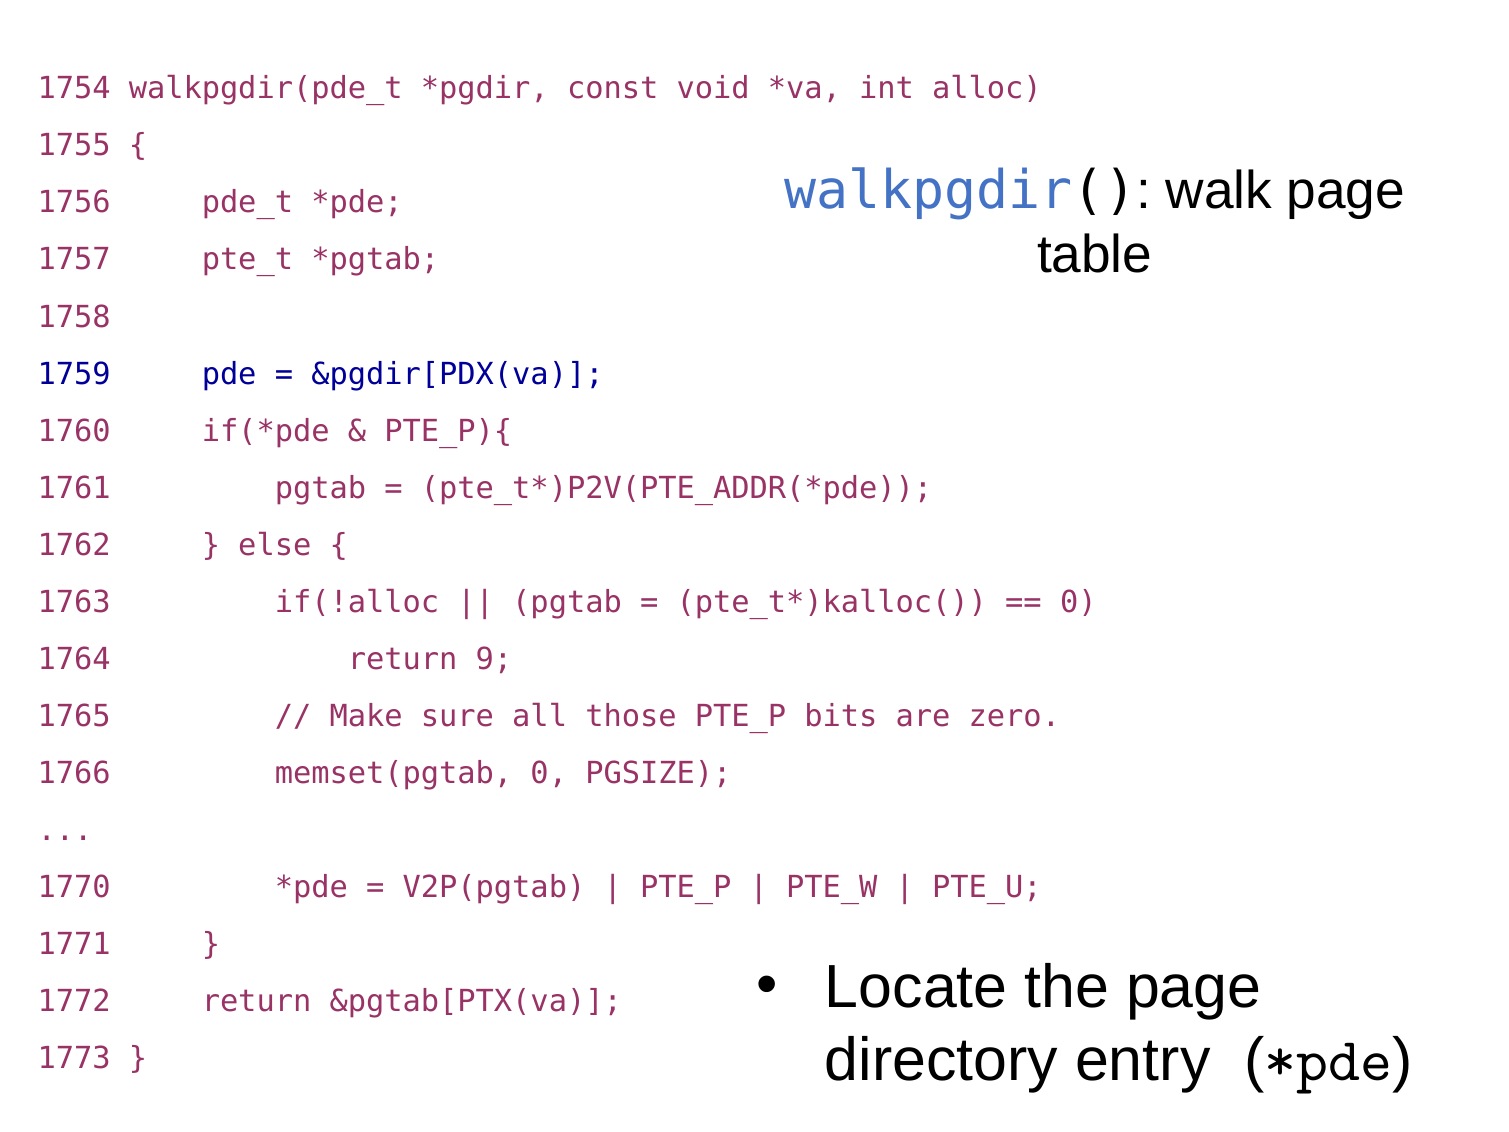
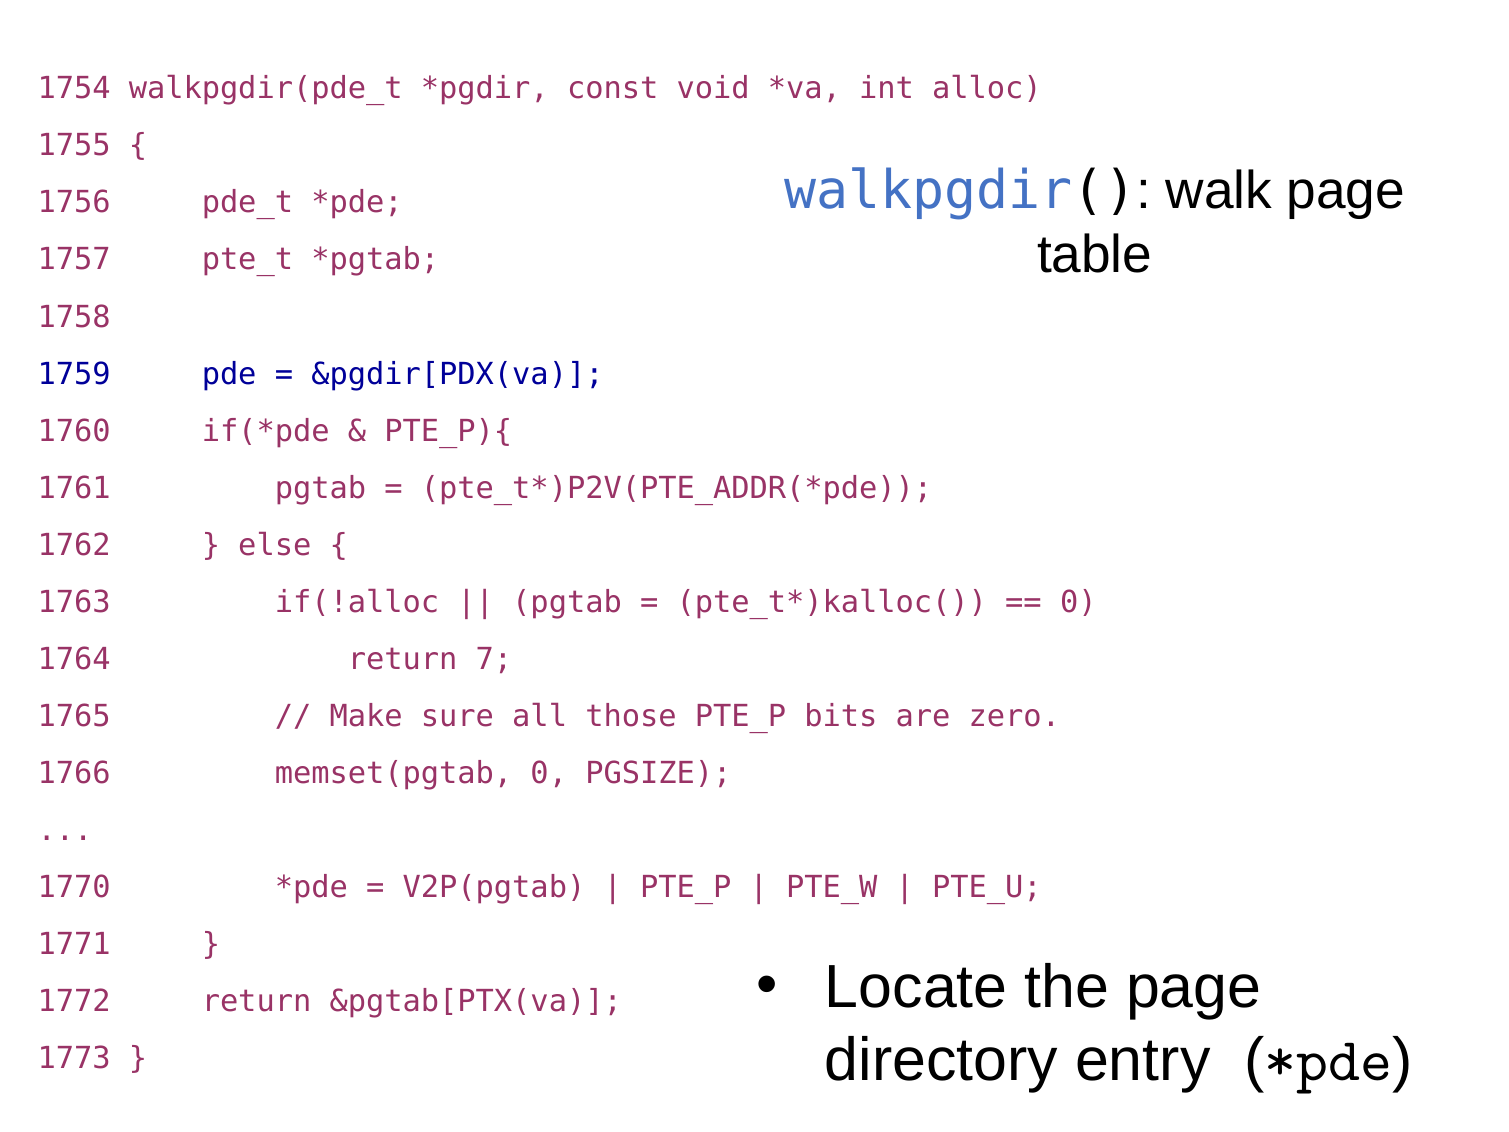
9: 9 -> 7 (494, 659)
